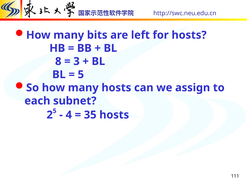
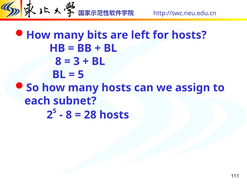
4: 4 -> 8 (69, 115)
35: 35 -> 28 (90, 115)
